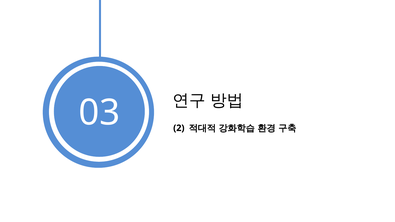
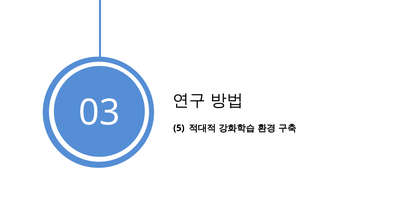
2: 2 -> 5 (179, 128)
